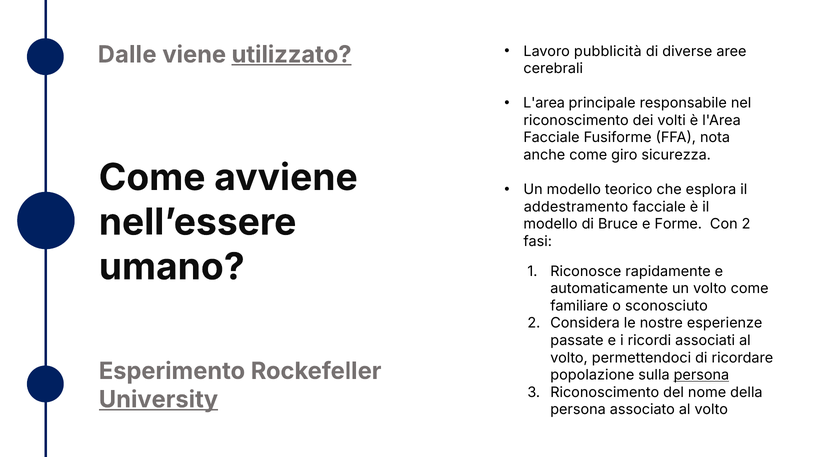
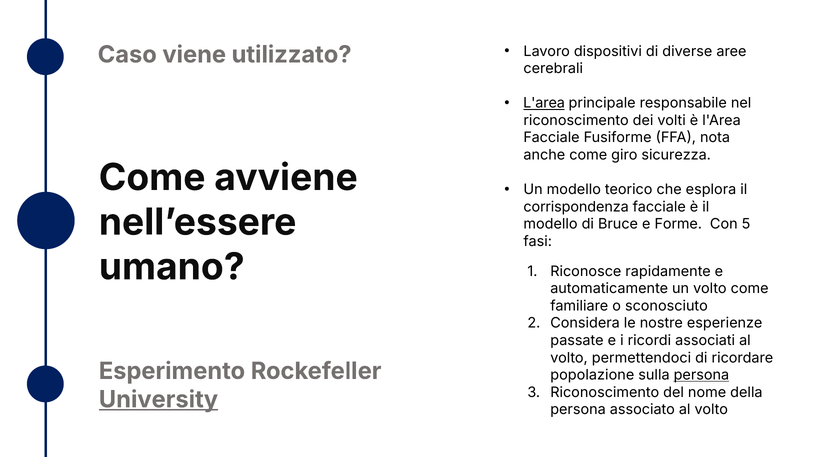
pubblicità: pubblicità -> dispositivi (608, 51)
Dalle: Dalle -> Caso (127, 55)
utilizzato underline: present -> none (292, 55)
L'area underline: none -> present (544, 103)
addestramento: addestramento -> corrispondenza (576, 207)
Con 2: 2 -> 5 (746, 224)
